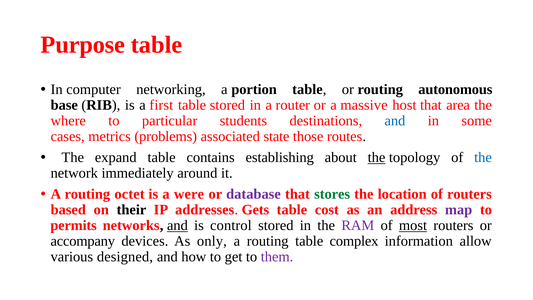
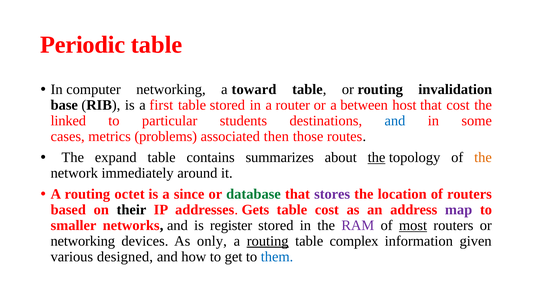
Purpose: Purpose -> Periodic (83, 45)
portion: portion -> toward (254, 90)
autonomous: autonomous -> invalidation (455, 90)
massive: massive -> between (364, 105)
that area: area -> cost (458, 105)
where: where -> linked (68, 121)
state: state -> then (276, 136)
establishing: establishing -> summarizes (280, 157)
the colour: blue -> orange (483, 157)
were: were -> since (189, 194)
database colour: purple -> green (253, 194)
stores colour: green -> purple (332, 194)
permits: permits -> smaller (73, 225)
and underline: present -> none (177, 225)
control: control -> register (231, 225)
accompany: accompany -> networking (83, 241)
routing underline: none -> present (268, 241)
allow: allow -> given (476, 241)
them colour: purple -> blue (277, 256)
